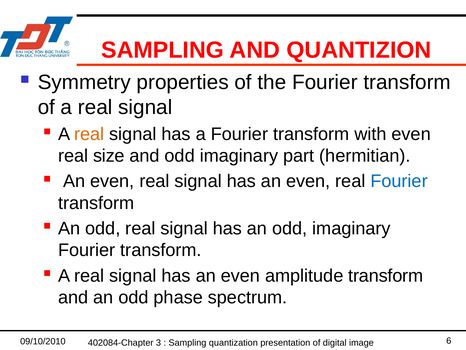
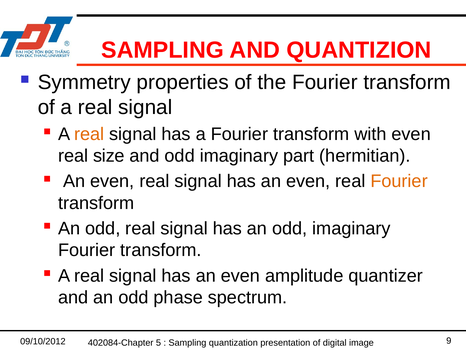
Fourier colour: blue -> orange (399, 181)
amplitude transform: transform -> quantizer (386, 275)
09/10/2010: 09/10/2010 -> 09/10/2012 (43, 341)
3: 3 -> 5 (158, 342)
6: 6 -> 9 (449, 340)
